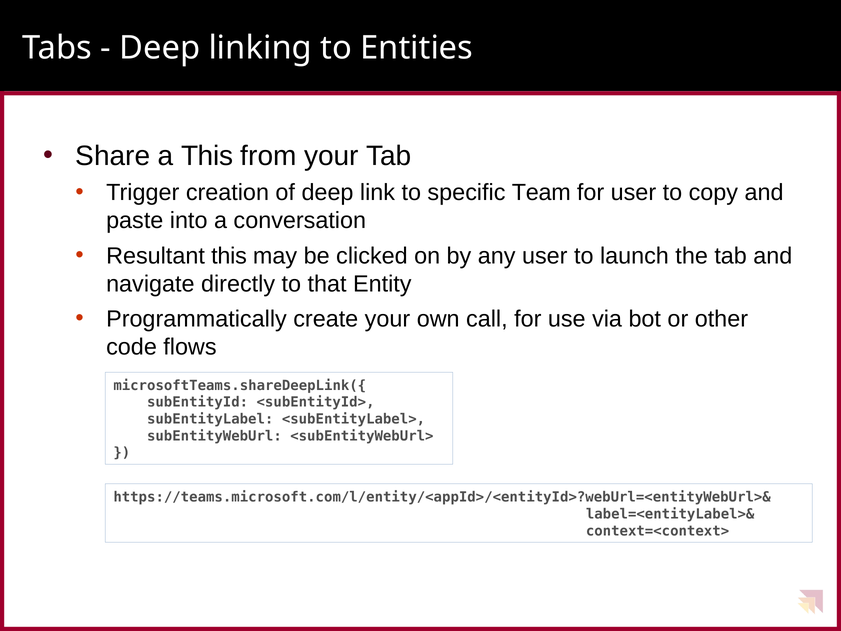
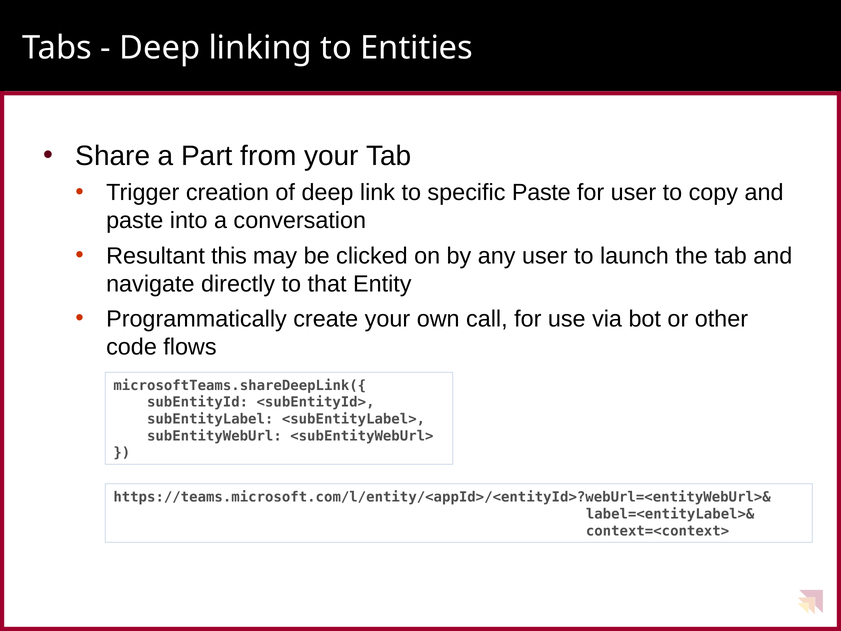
a This: This -> Part (207, 156)
specific Team: Team -> Paste (541, 193)
